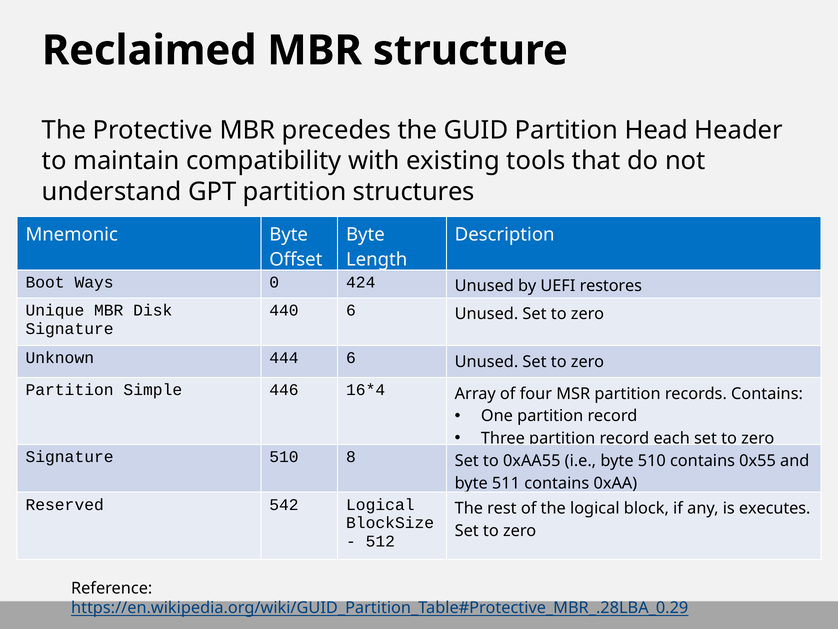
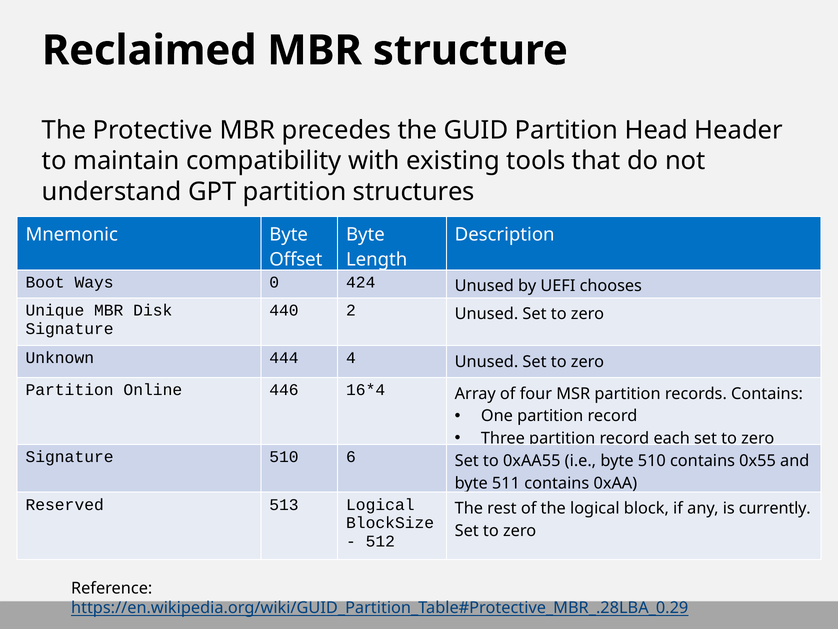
restores: restores -> chooses (611, 286)
440 6: 6 -> 2 (351, 310)
444 6: 6 -> 4 (351, 357)
Simple: Simple -> Online (153, 390)
8: 8 -> 6 (351, 457)
542: 542 -> 513 (284, 504)
executes: executes -> currently (775, 508)
